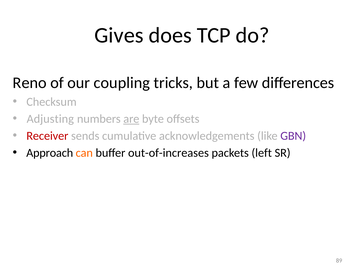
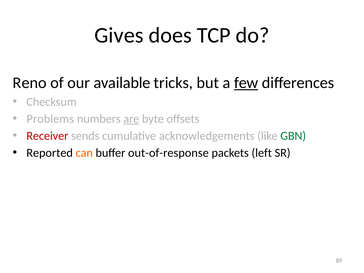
coupling: coupling -> available (122, 83)
few underline: none -> present (246, 83)
Adjusting: Adjusting -> Problems (50, 119)
GBN colour: purple -> green (293, 136)
Approach: Approach -> Reported (50, 153)
out-of-increases: out-of-increases -> out-of-response (168, 153)
